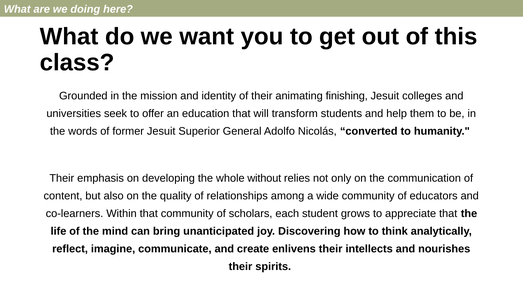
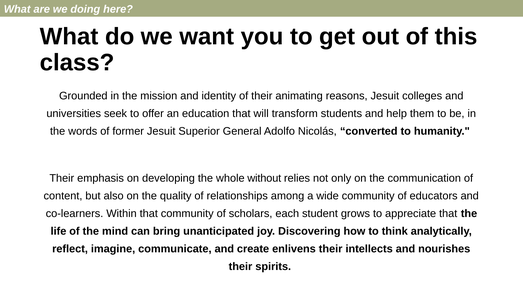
finishing: finishing -> reasons (347, 96)
